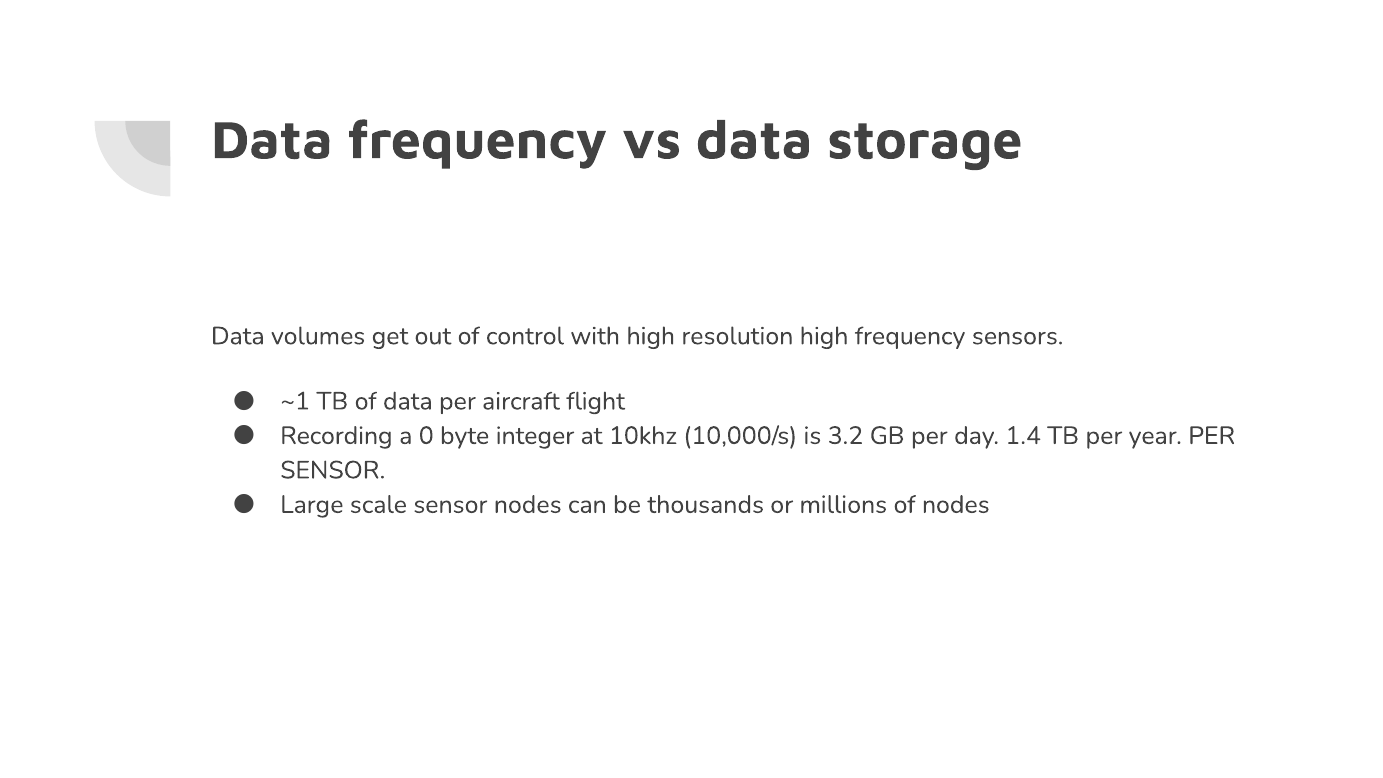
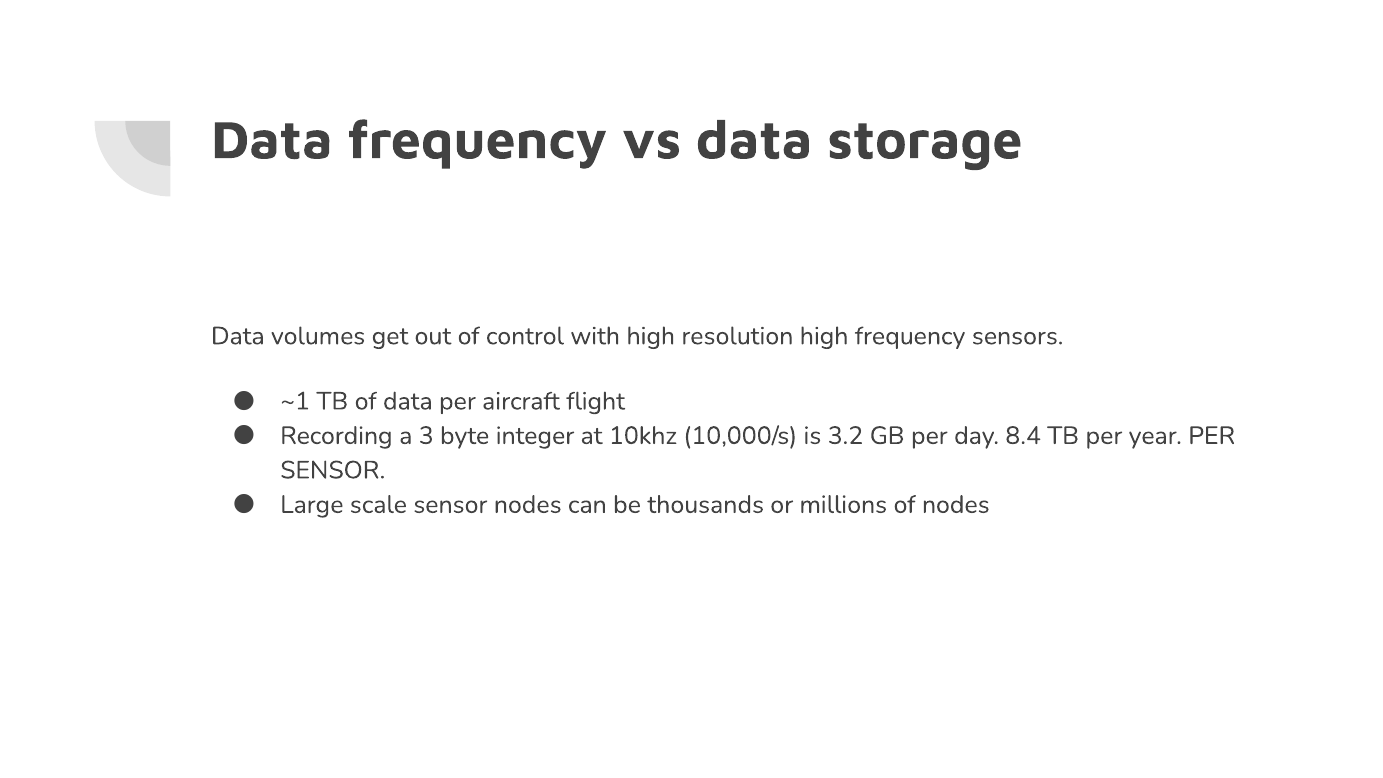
0: 0 -> 3 (426, 436)
1.4: 1.4 -> 8.4 (1023, 436)
